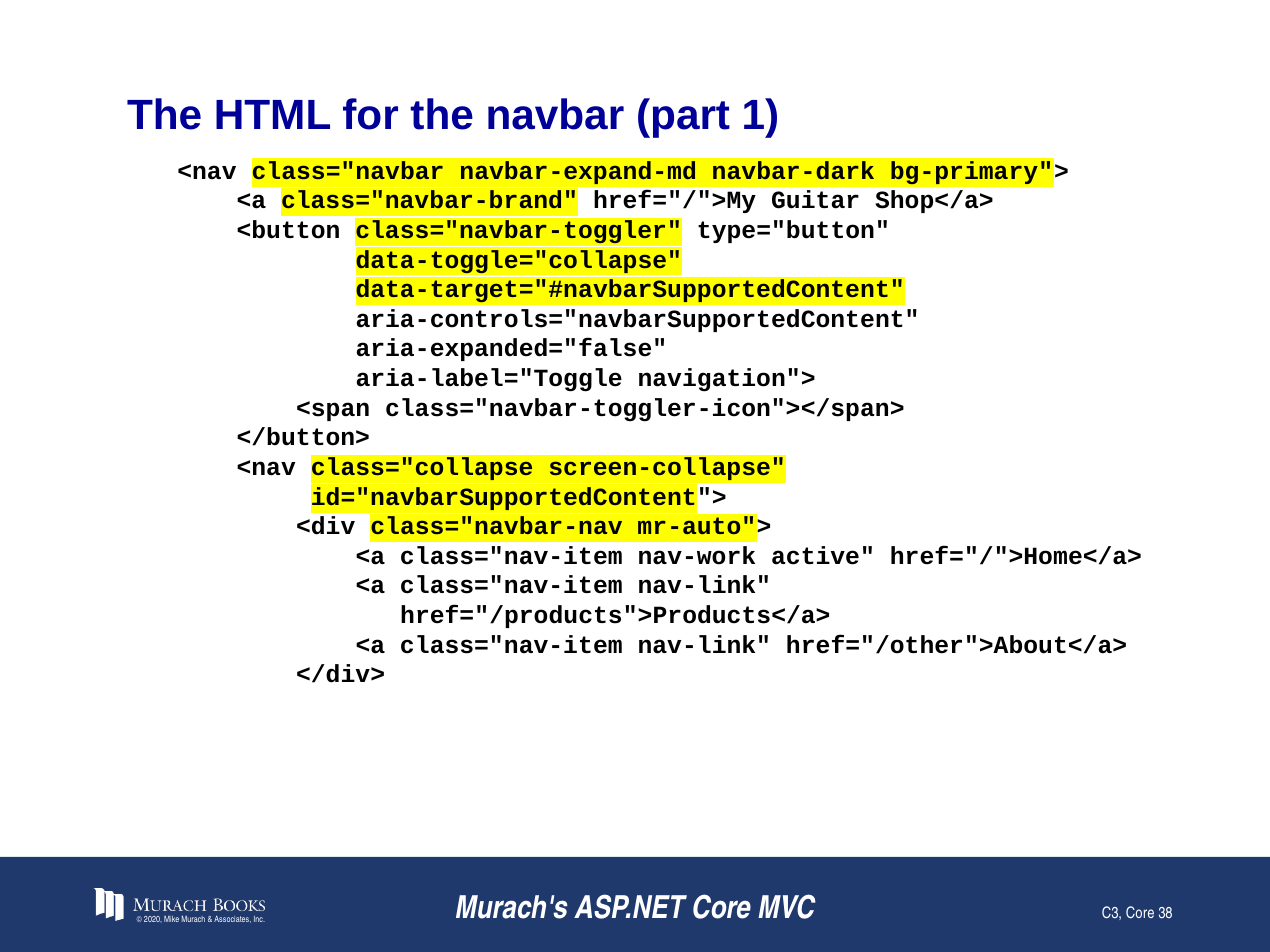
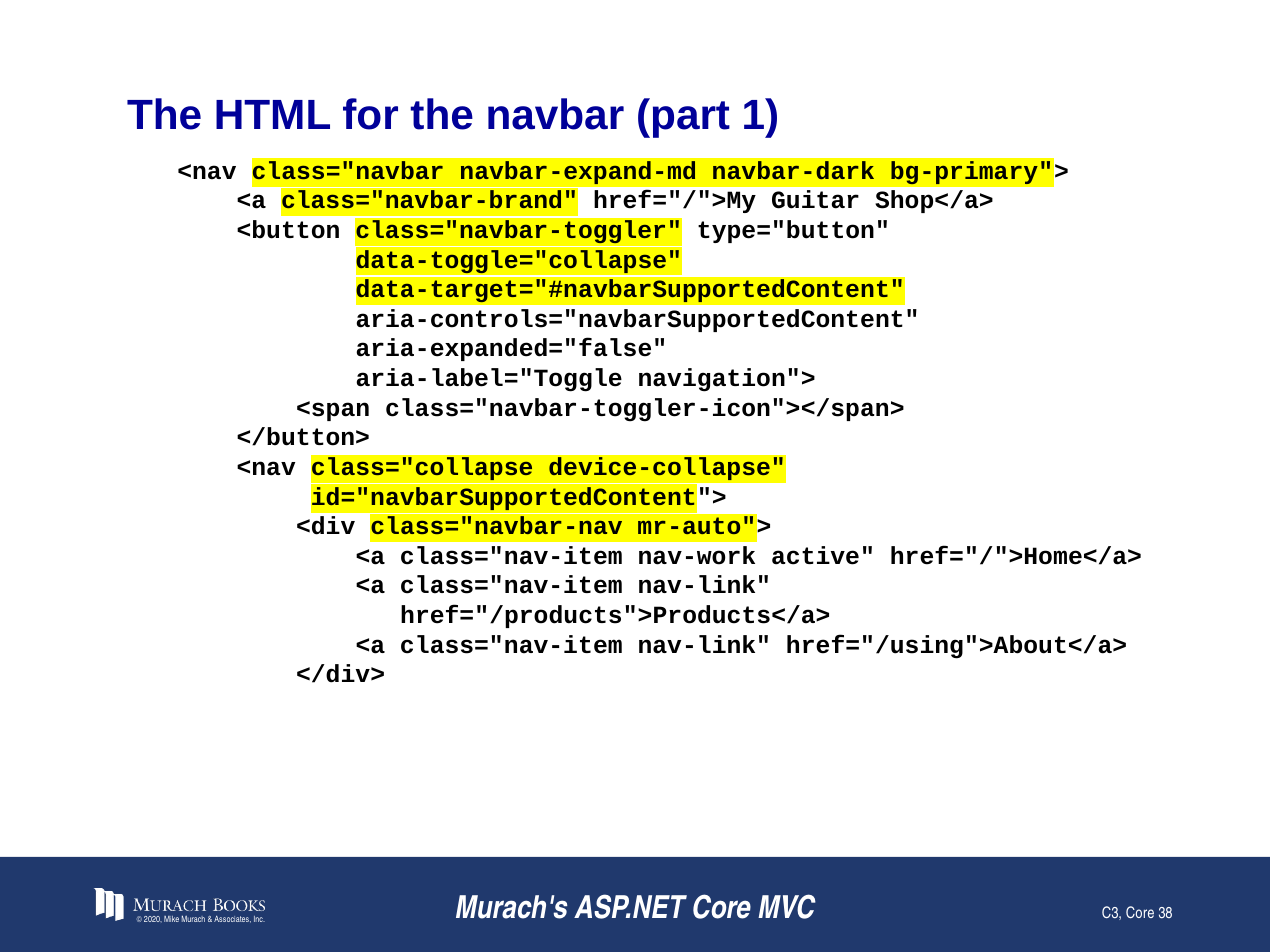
screen-collapse: screen-collapse -> device-collapse (667, 468)
href="/other">About</a>: href="/other">About</a> -> href="/using">About</a> (957, 645)
